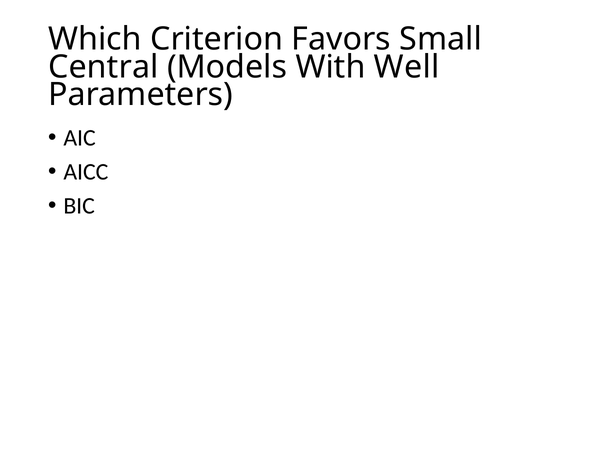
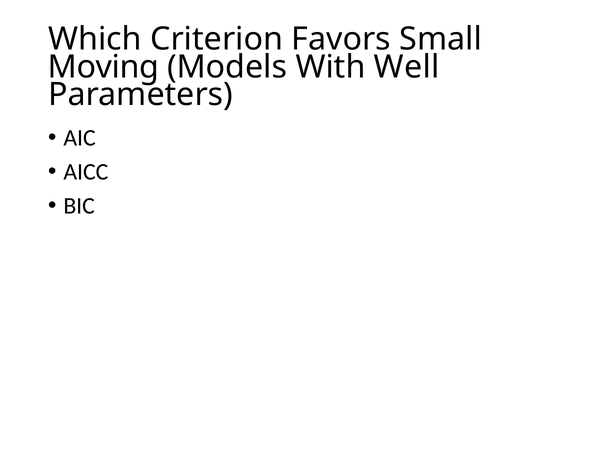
Central: Central -> Moving (104, 67)
